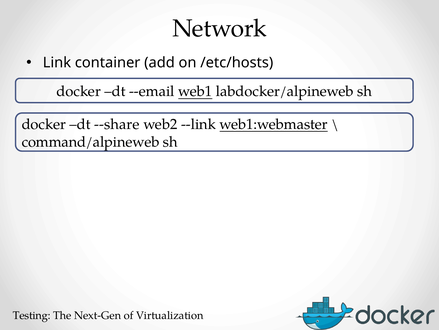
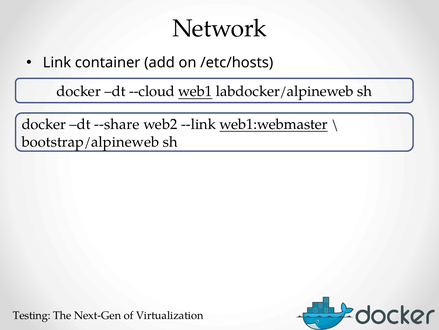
--email: --email -> --cloud (152, 91)
command/alpineweb: command/alpineweb -> bootstrap/alpineweb (90, 142)
